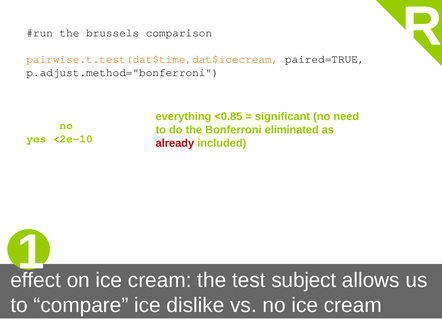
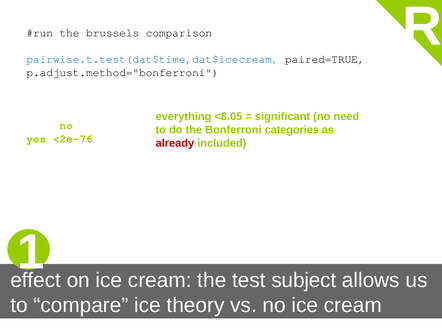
pairwise.t.test(dat$time,dat$icecream colour: orange -> blue (152, 59)
<0.85: <0.85 -> <8.05 (228, 116)
eliminated: eliminated -> categories (292, 130)
<2e-10: <2e-10 -> <2e-76 (73, 139)
dislike: dislike -> theory (196, 305)
